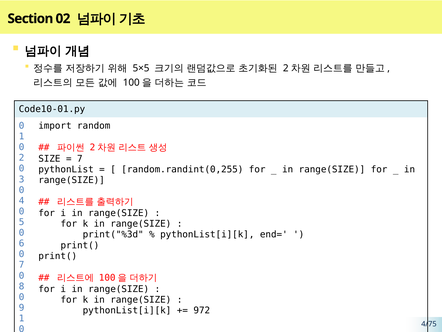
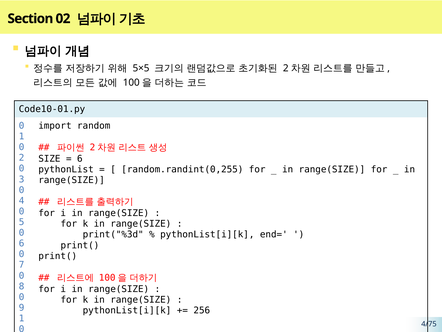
7: 7 -> 6 (80, 159)
972: 972 -> 256 (202, 310)
